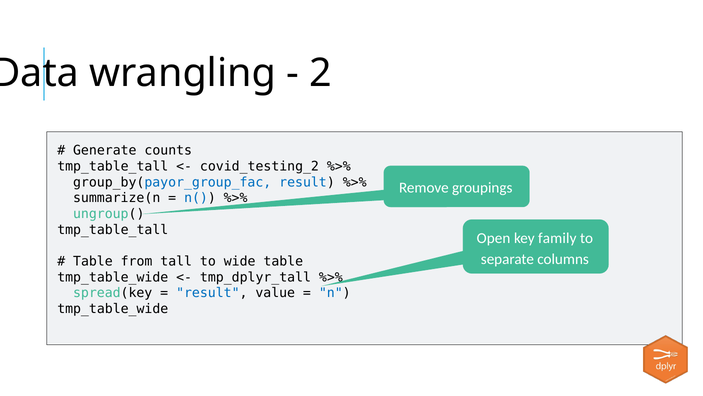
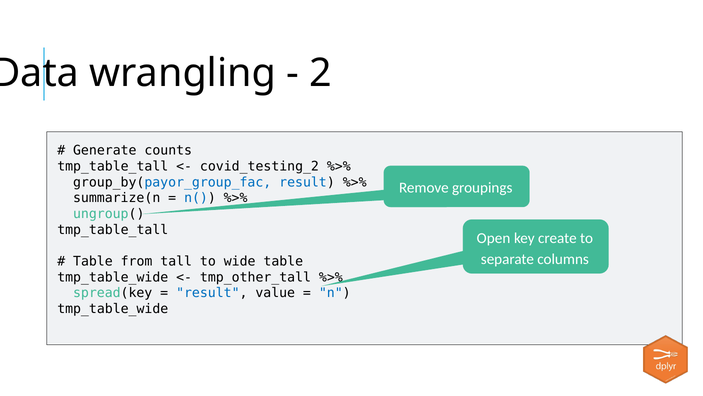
family: family -> create (557, 238)
tmp_dplyr_tall: tmp_dplyr_tall -> tmp_other_tall (256, 277)
